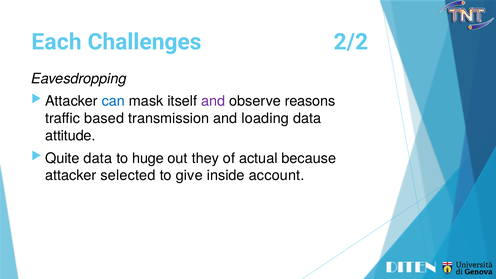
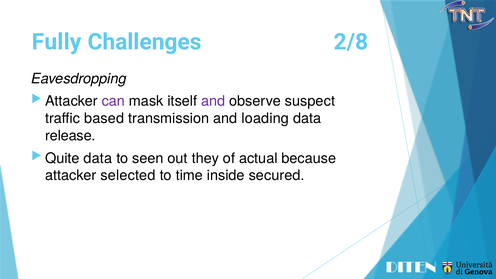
Each: Each -> Fully (56, 42)
2/2: 2/2 -> 2/8 (351, 42)
can colour: blue -> purple (113, 101)
reasons: reasons -> suspect (310, 101)
attitude: attitude -> release (70, 136)
huge: huge -> seen (148, 158)
give: give -> time (189, 176)
account: account -> secured (277, 176)
